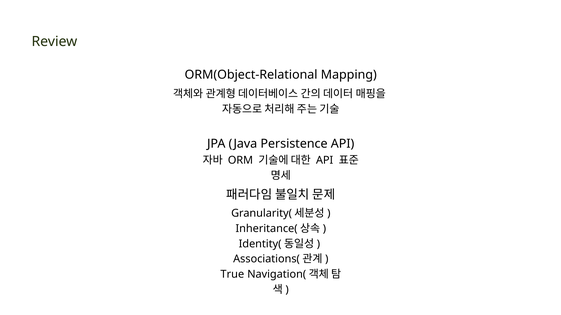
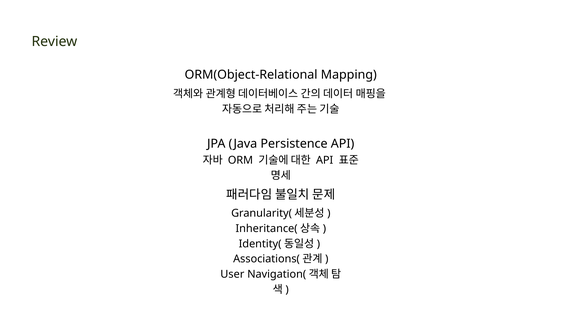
True: True -> User (232, 275)
